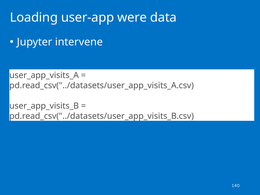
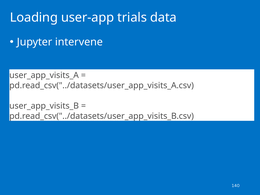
were: were -> trials (132, 18)
